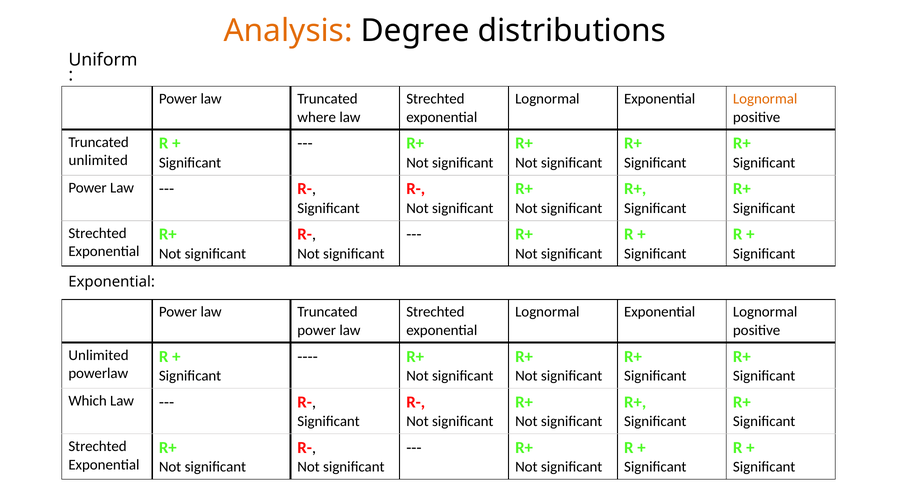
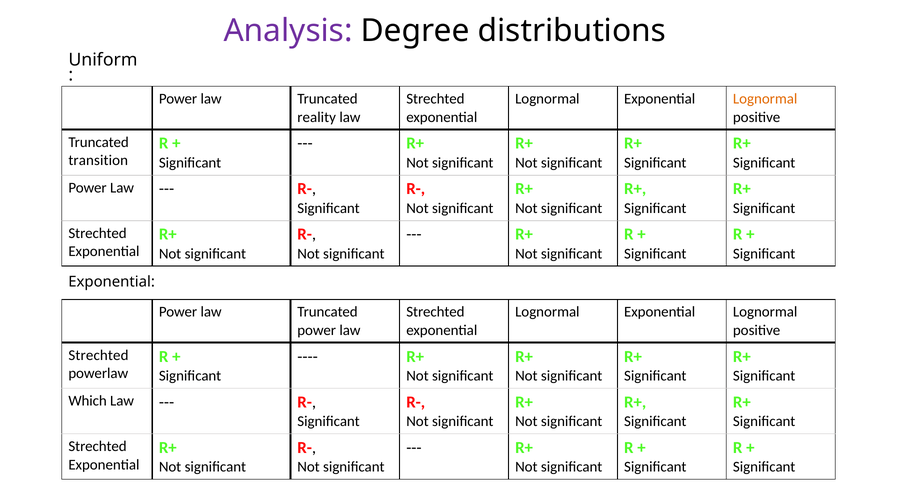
Analysis colour: orange -> purple (288, 31)
where: where -> reality (317, 117)
unlimited: unlimited -> transition (98, 161)
Unlimited: Unlimited -> Strechted (98, 356)
